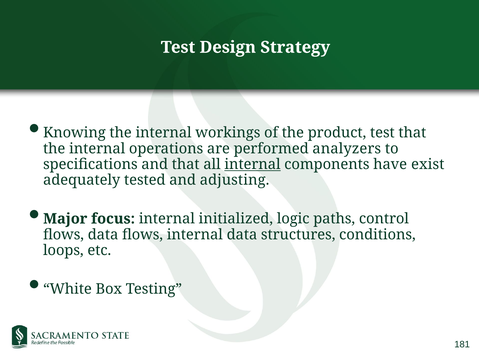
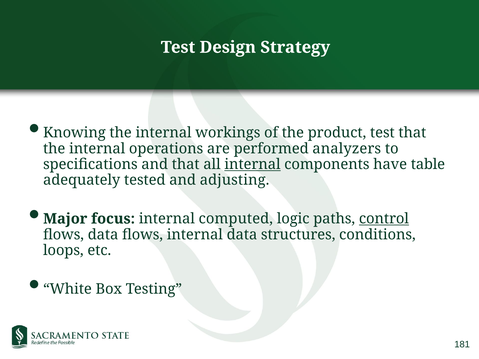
exist: exist -> table (428, 164)
initialized: initialized -> computed (236, 219)
control underline: none -> present (384, 219)
